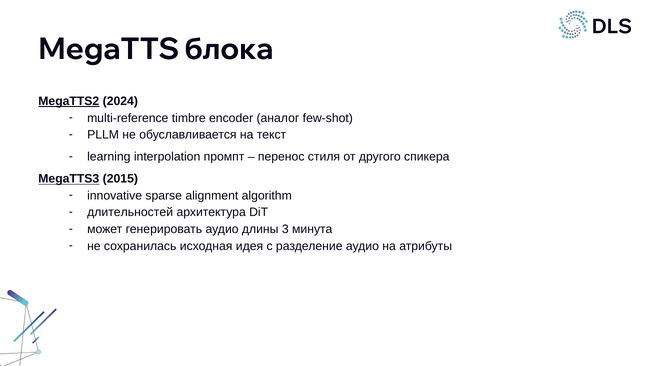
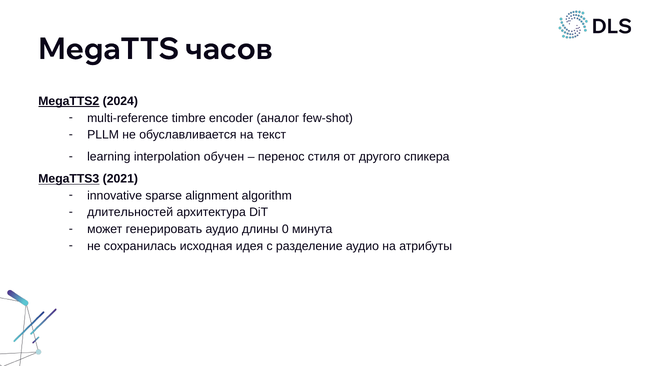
блока: блока -> часов (229, 49)
промпт: промпт -> обучен (224, 157)
2015: 2015 -> 2021 (120, 179)
3: 3 -> 0 (285, 229)
